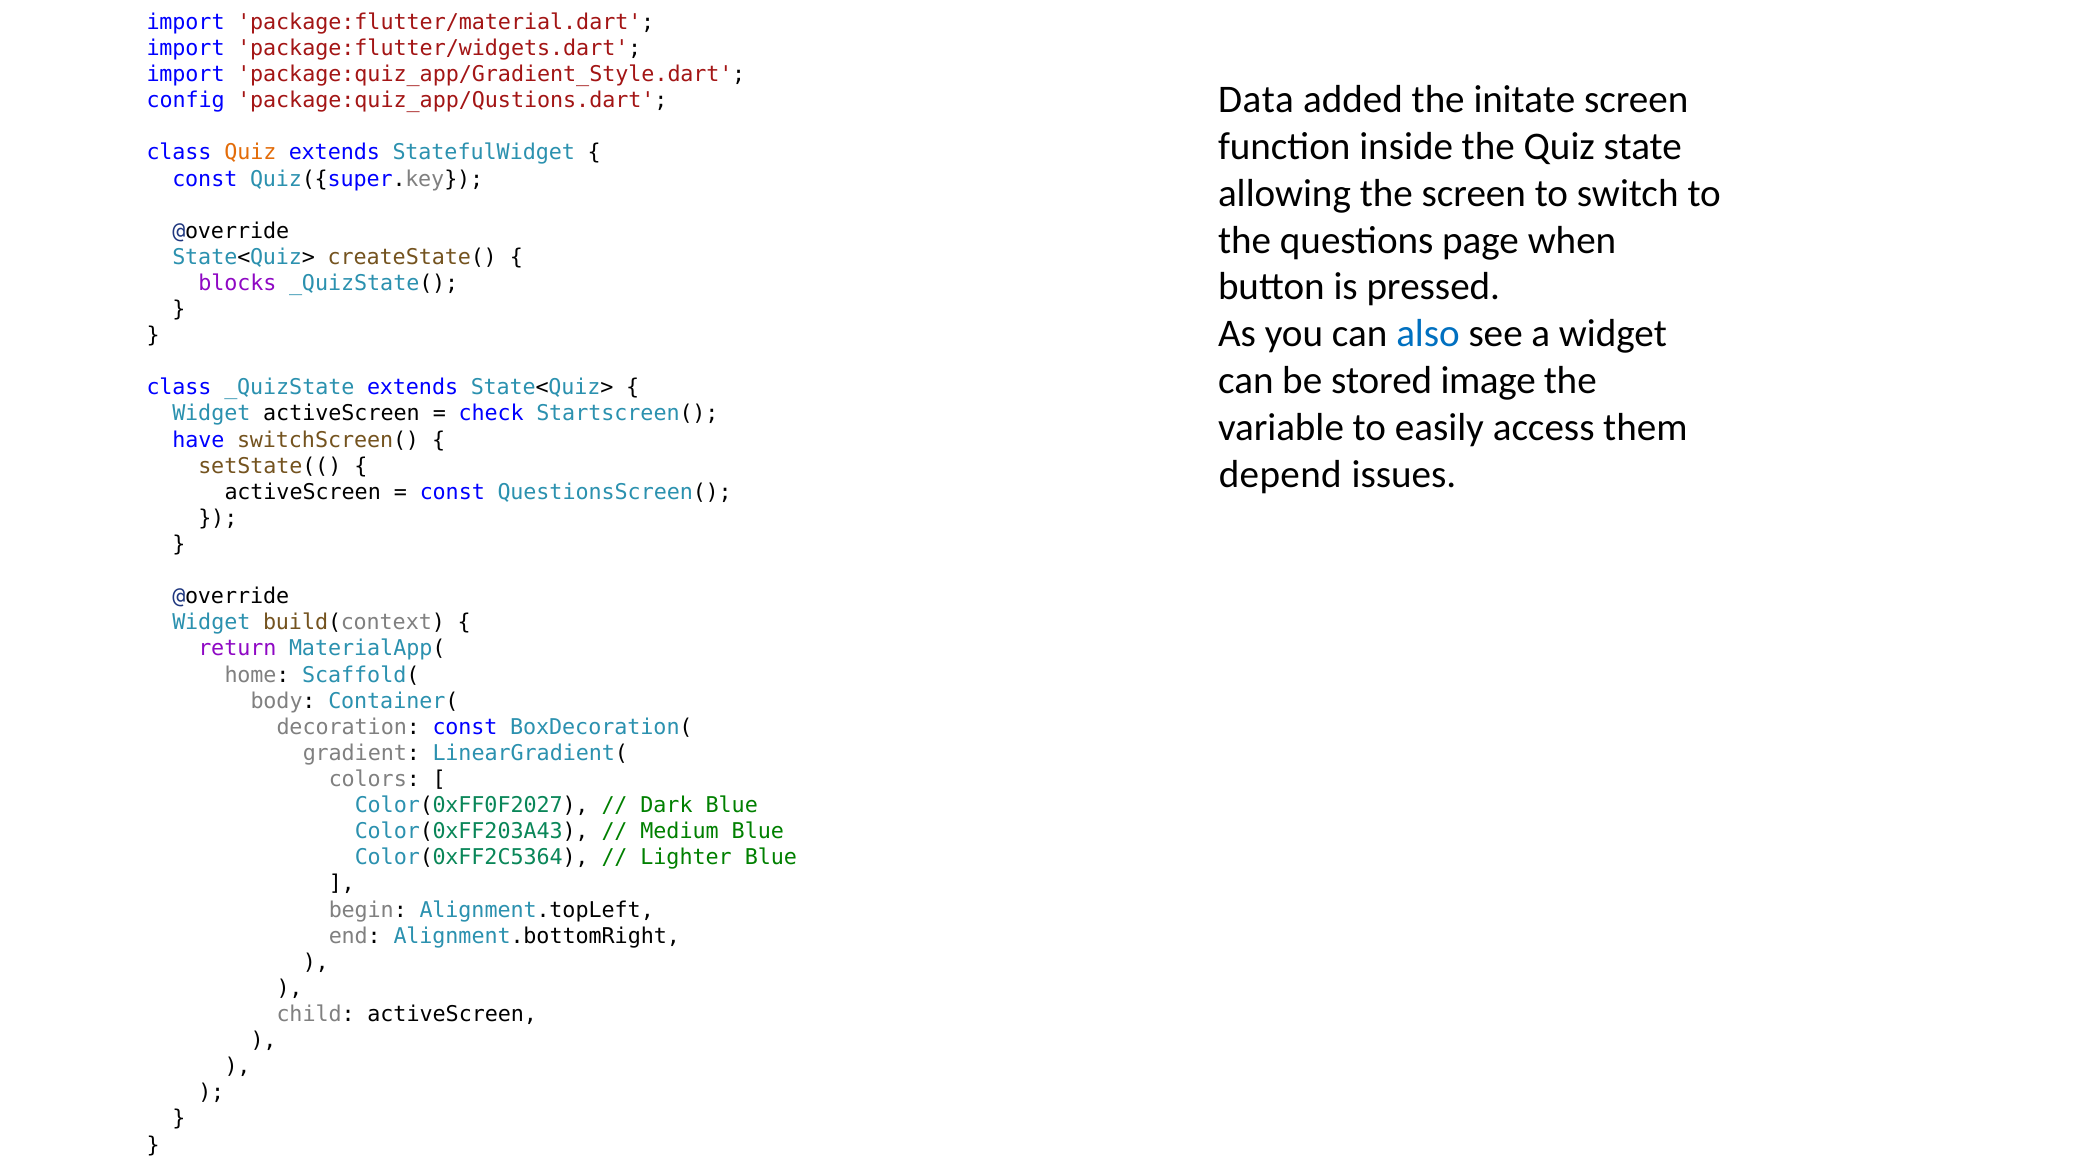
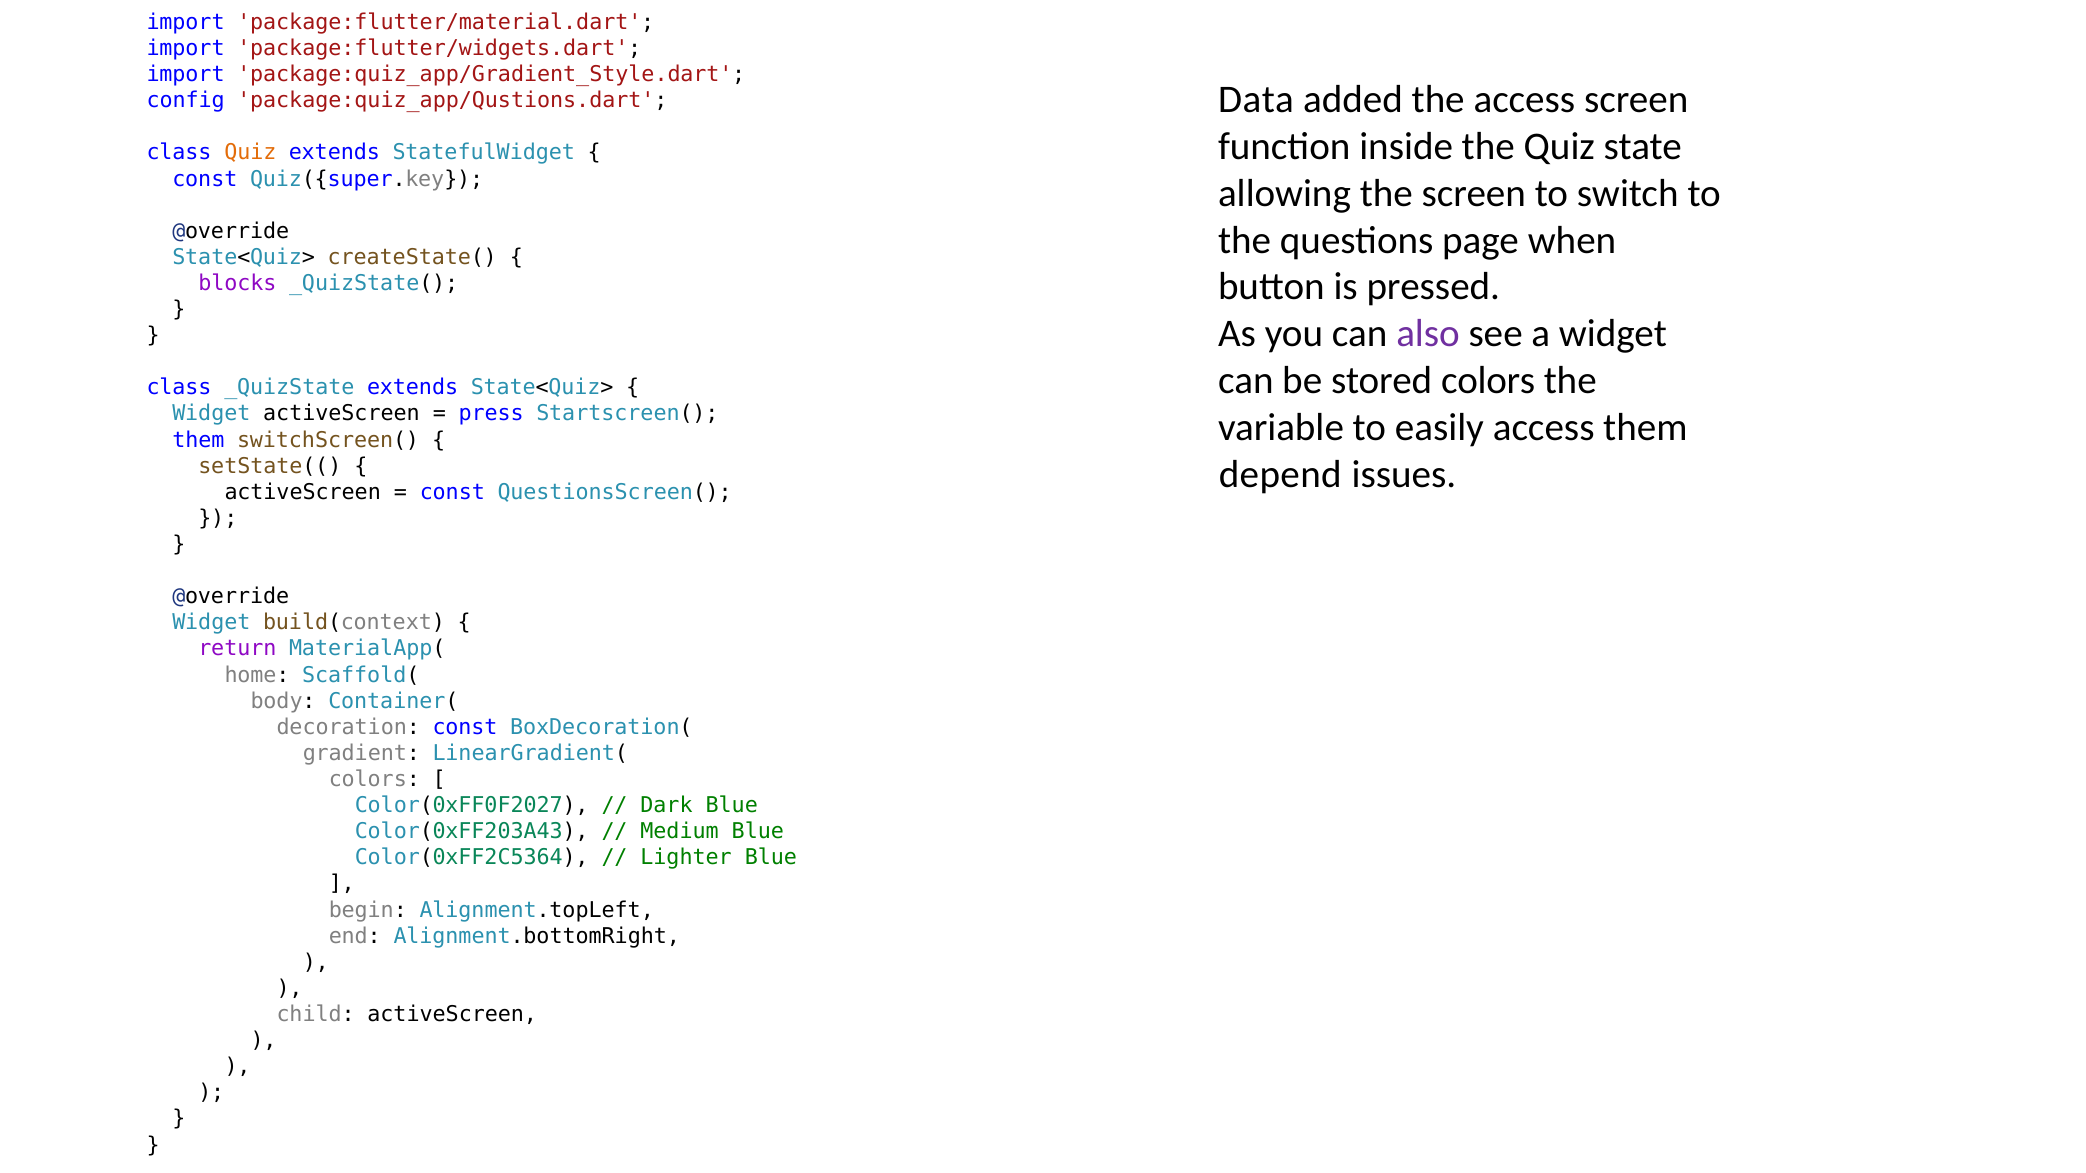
the initate: initate -> access (1524, 99)
also colour: blue -> purple (1428, 334)
stored image: image -> colors (1488, 381)
check: check -> press (491, 414)
have: have -> them (198, 440)
